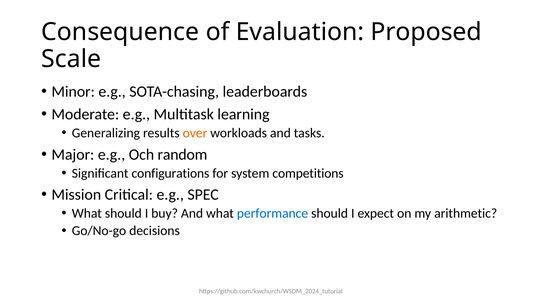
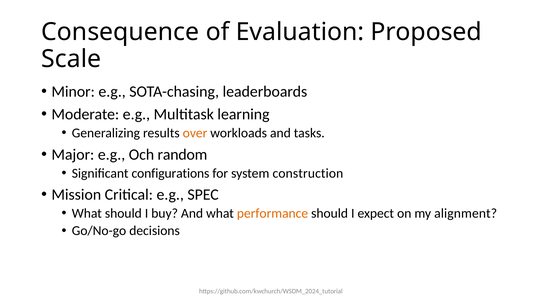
competitions: competitions -> construction (308, 173)
performance colour: blue -> orange (272, 213)
arithmetic: arithmetic -> alignment (466, 213)
